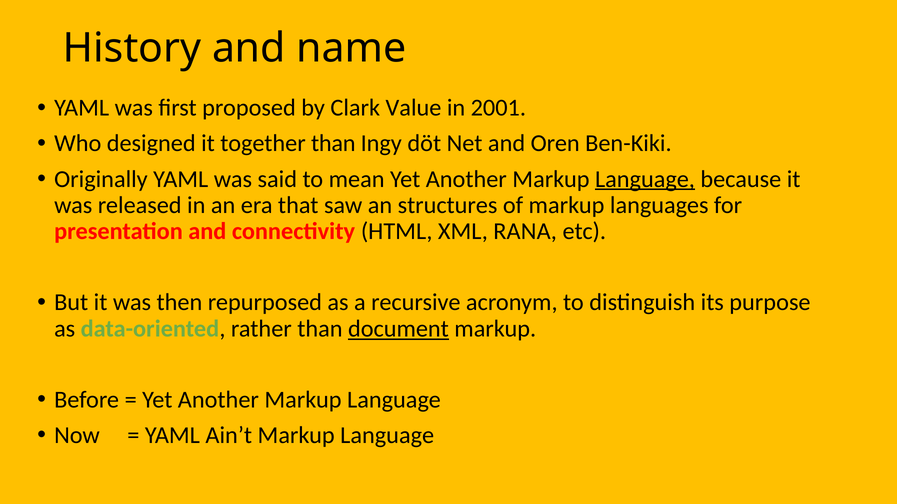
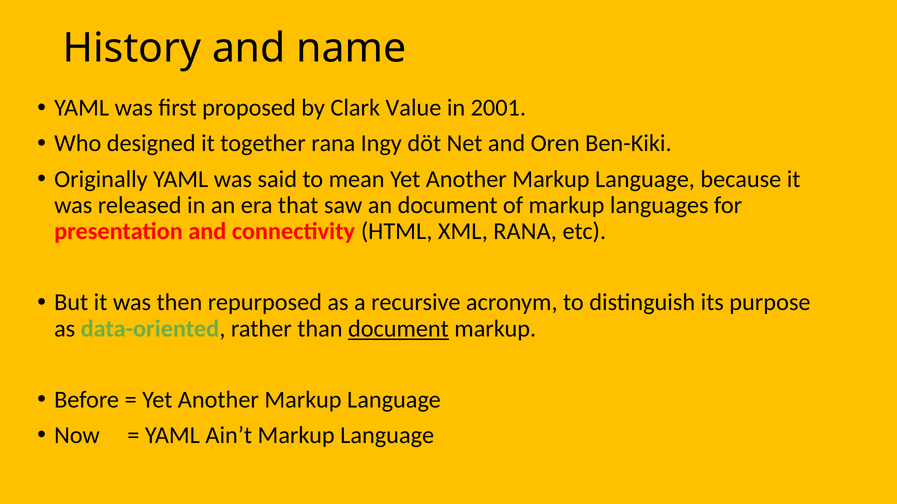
together than: than -> rana (333, 144)
Language underline: present -> none (645, 179)
an structures: structures -> document (448, 205)
